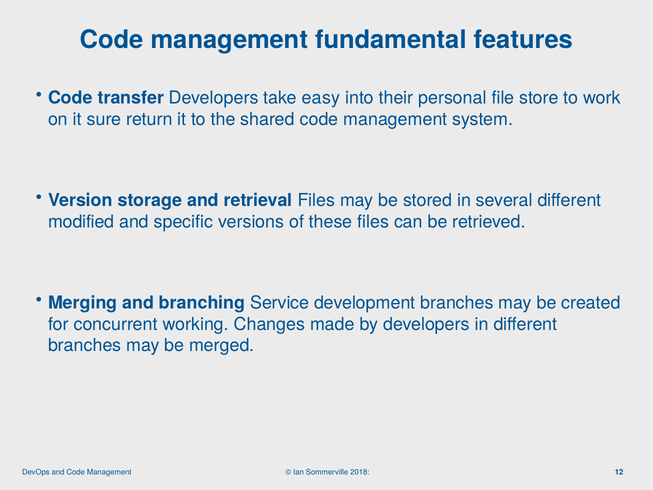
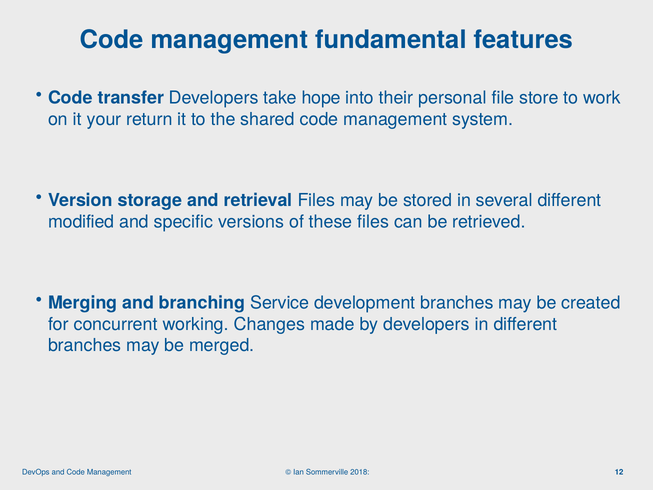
easy: easy -> hope (321, 98)
sure: sure -> your (104, 119)
